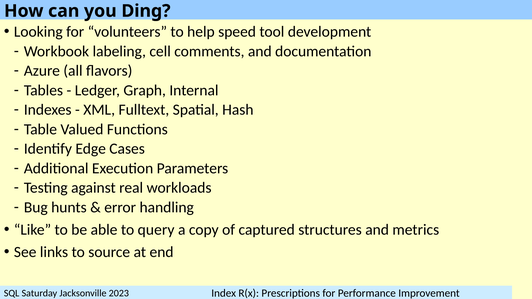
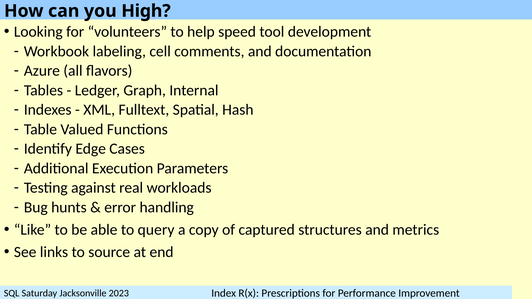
Ding: Ding -> High (146, 11)
